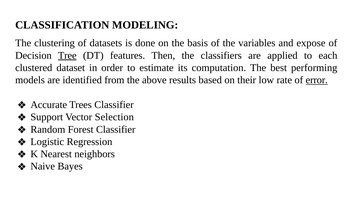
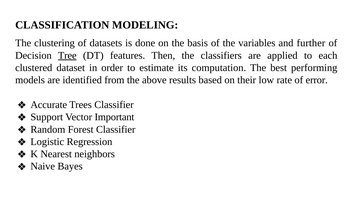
expose: expose -> further (311, 43)
error underline: present -> none (317, 80)
Selection: Selection -> Important (114, 117)
